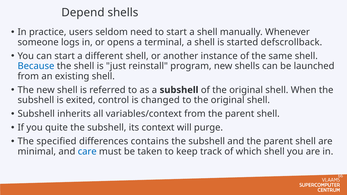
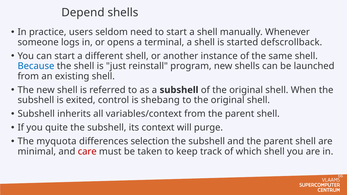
changed: changed -> shebang (160, 100)
specified: specified -> myquota (56, 141)
contains: contains -> selection (150, 141)
care colour: blue -> red (87, 152)
